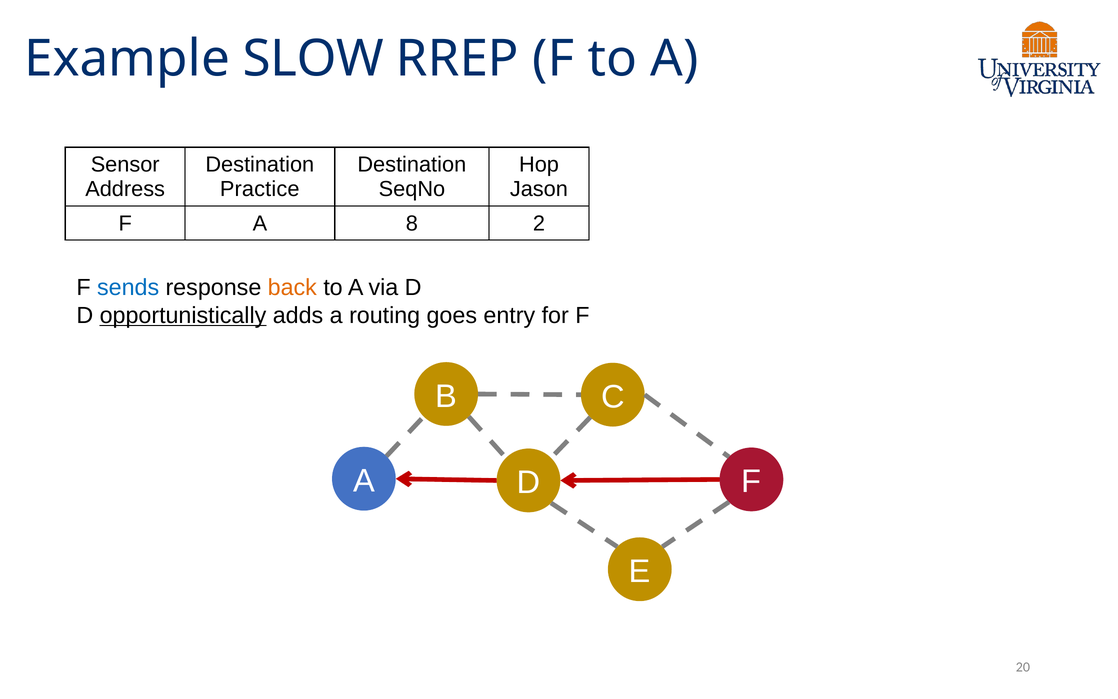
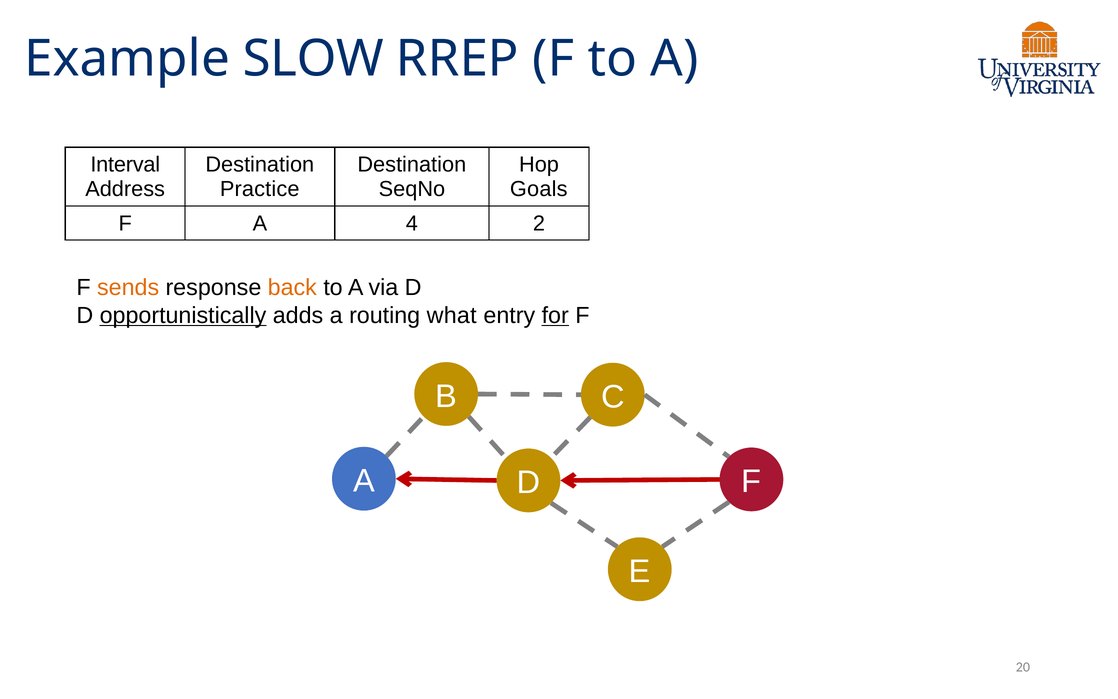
Sensor: Sensor -> Interval (125, 165)
Jason: Jason -> Goals (539, 189)
8: 8 -> 4 (412, 223)
sends colour: blue -> orange (128, 287)
goes: goes -> what (452, 315)
for underline: none -> present (555, 315)
